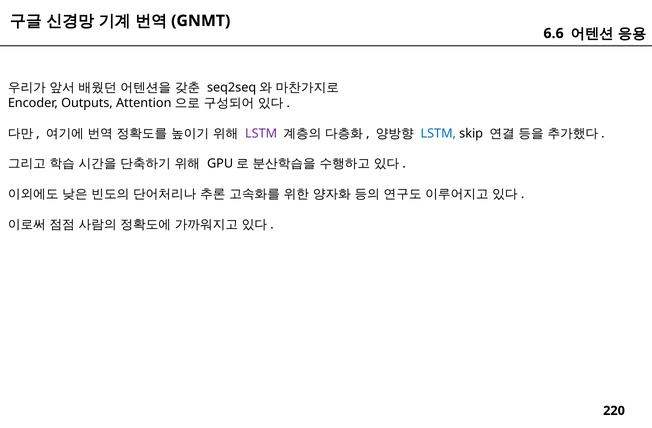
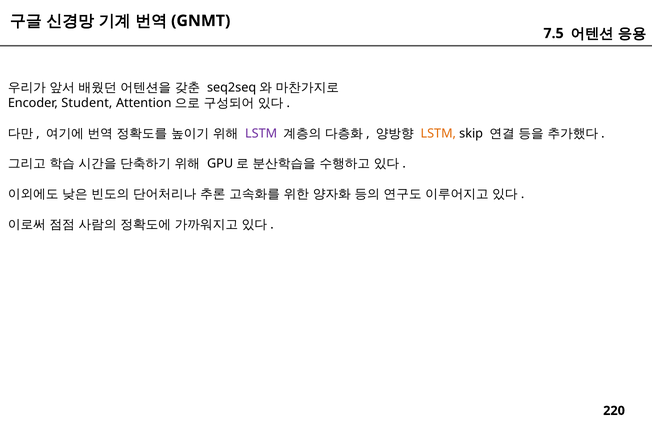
6.6: 6.6 -> 7.5 (554, 33)
Outputs: Outputs -> Student (87, 103)
LSTM colour: blue -> orange (438, 133)
